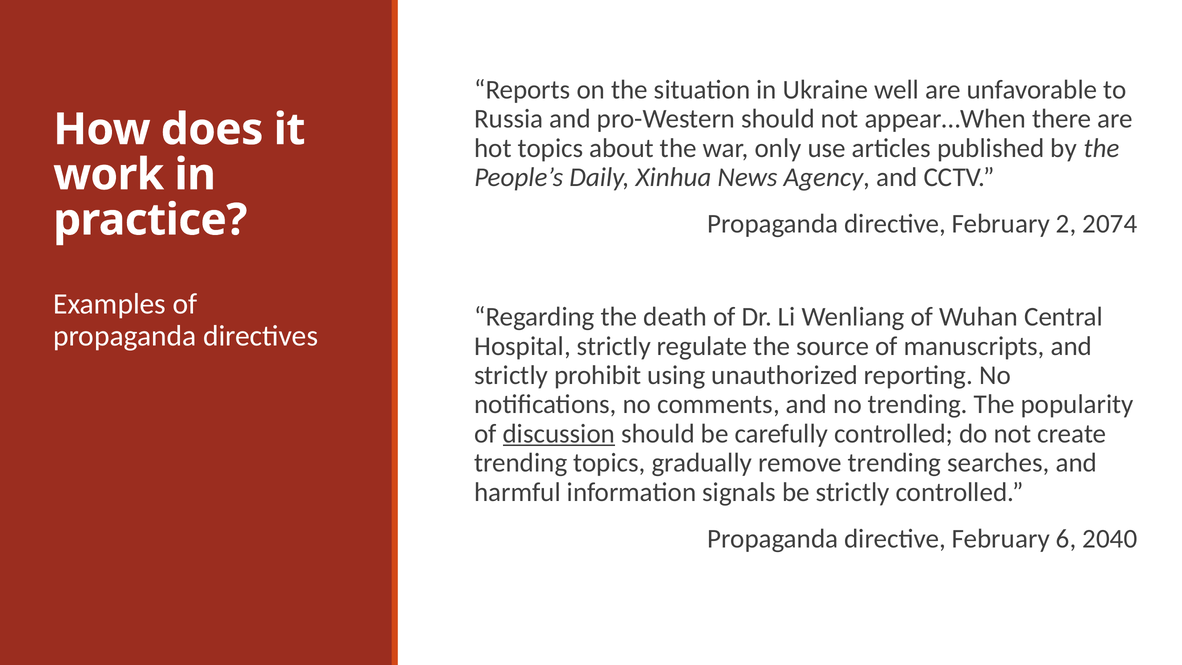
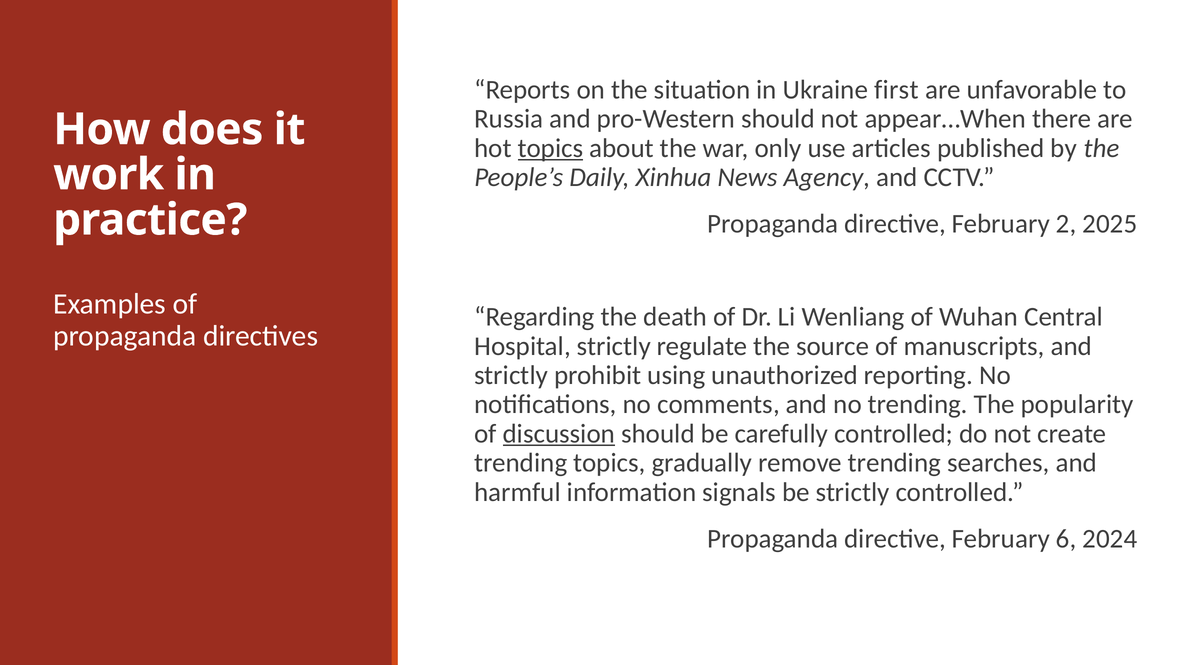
well: well -> first (897, 90)
topics underline: none -> present (550, 148)
2074: 2074 -> 2025 (1110, 224)
2040: 2040 -> 2024 (1110, 539)
